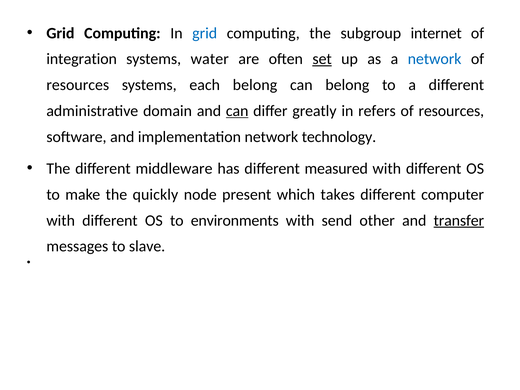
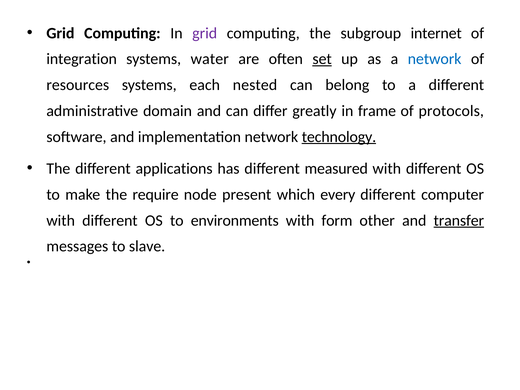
grid colour: blue -> purple (205, 33)
each belong: belong -> nested (255, 85)
can underline: present -> none (237, 111)
refers: refers -> frame (377, 111)
resources: resources -> protocols (451, 111)
technology underline: none -> present (339, 137)
middleware: middleware -> applications (174, 169)
quickly: quickly -> require (156, 195)
takes: takes -> every (338, 195)
send: send -> form (337, 220)
